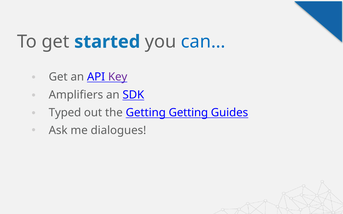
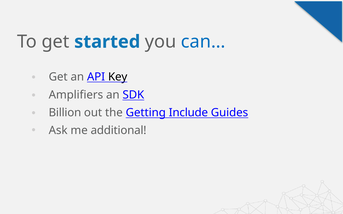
Key colour: purple -> black (118, 77)
Typed: Typed -> Billion (65, 113)
Getting Getting: Getting -> Include (188, 113)
dialogues: dialogues -> additional (119, 131)
